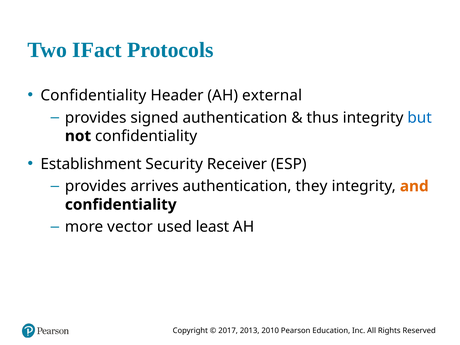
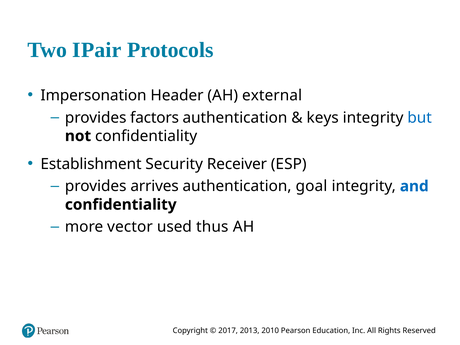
Fact: Fact -> Pair (101, 50)
Confidentiality: Confidentiality -> Impersonation (94, 95)
signed: signed -> factors (155, 118)
thus: thus -> keys (323, 118)
they: they -> goal (311, 186)
and colour: orange -> blue (414, 186)
least: least -> thus (212, 227)
